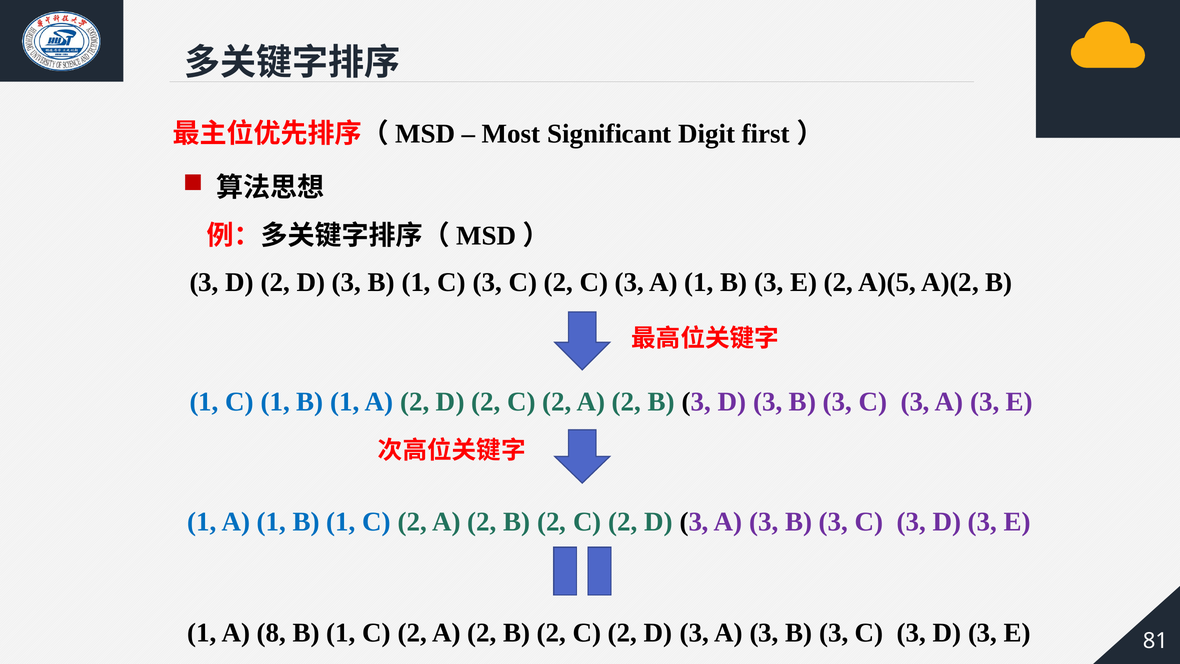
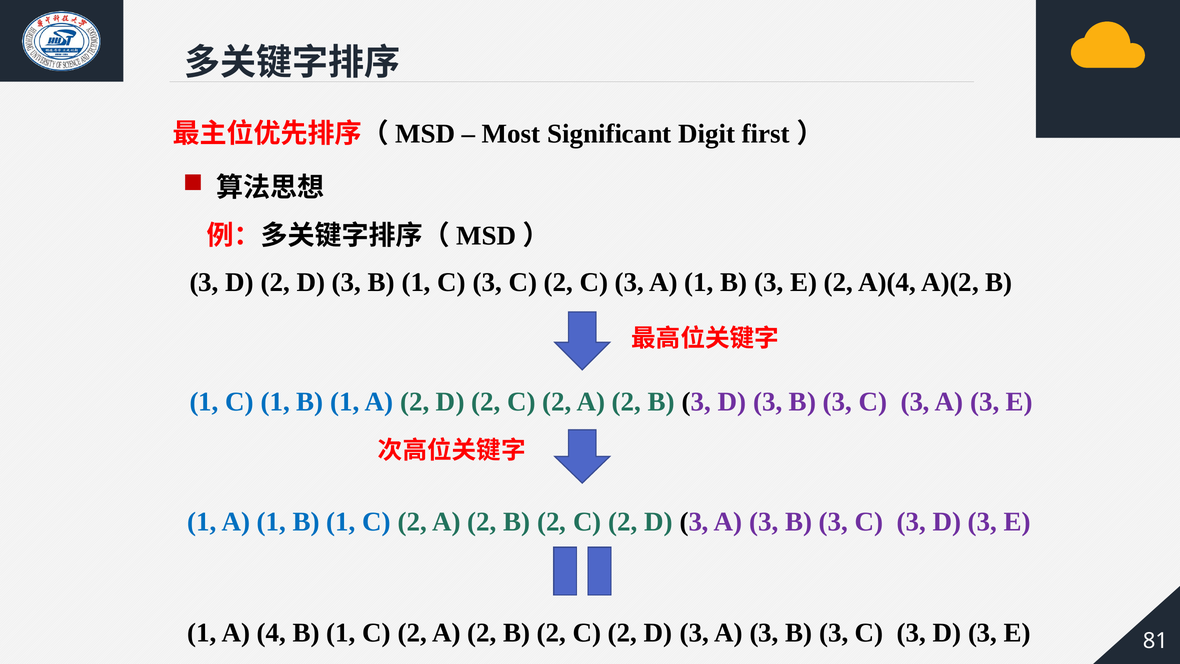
A)(5: A)(5 -> A)(4 (887, 282)
8: 8 -> 4 (271, 632)
